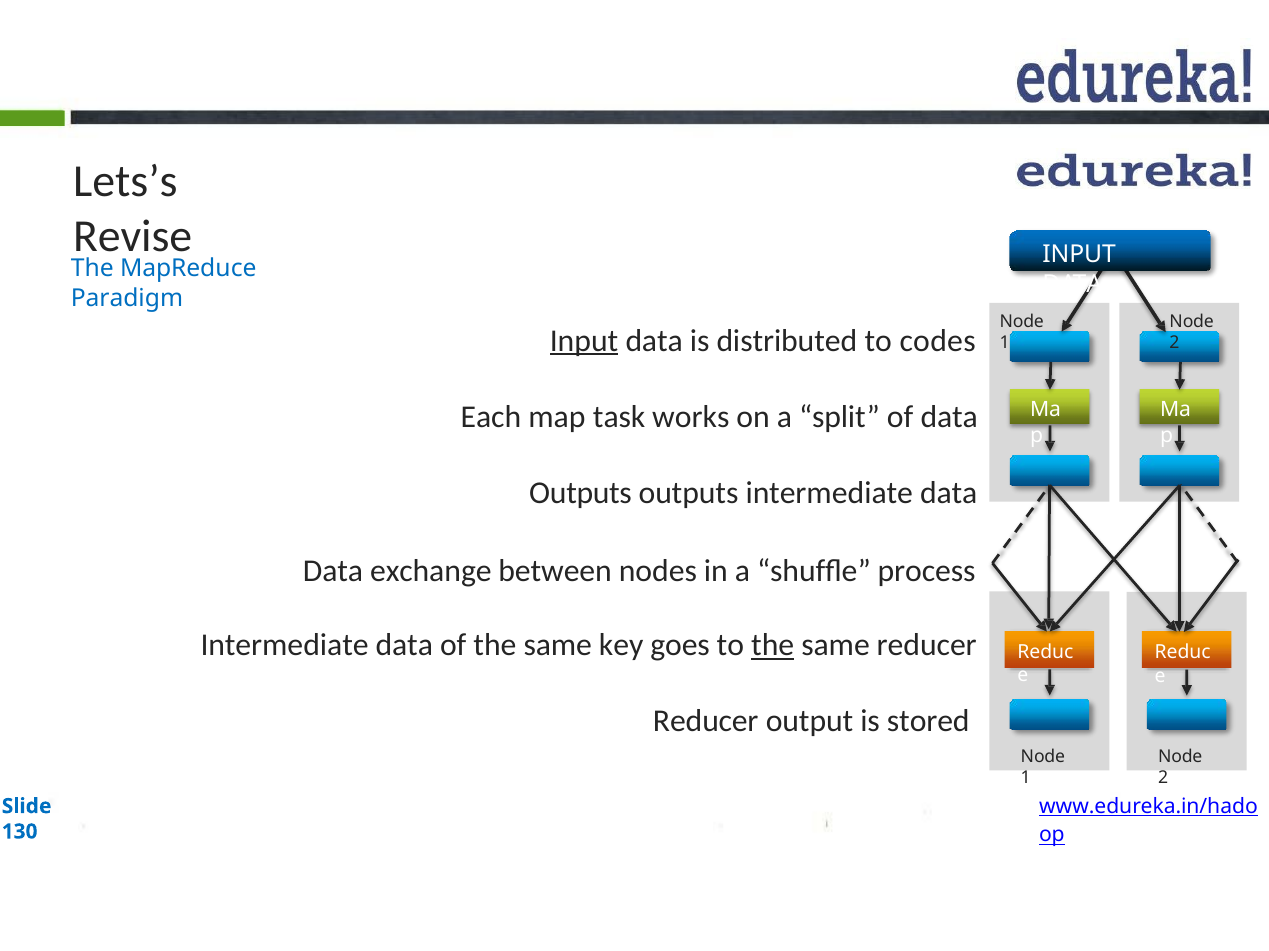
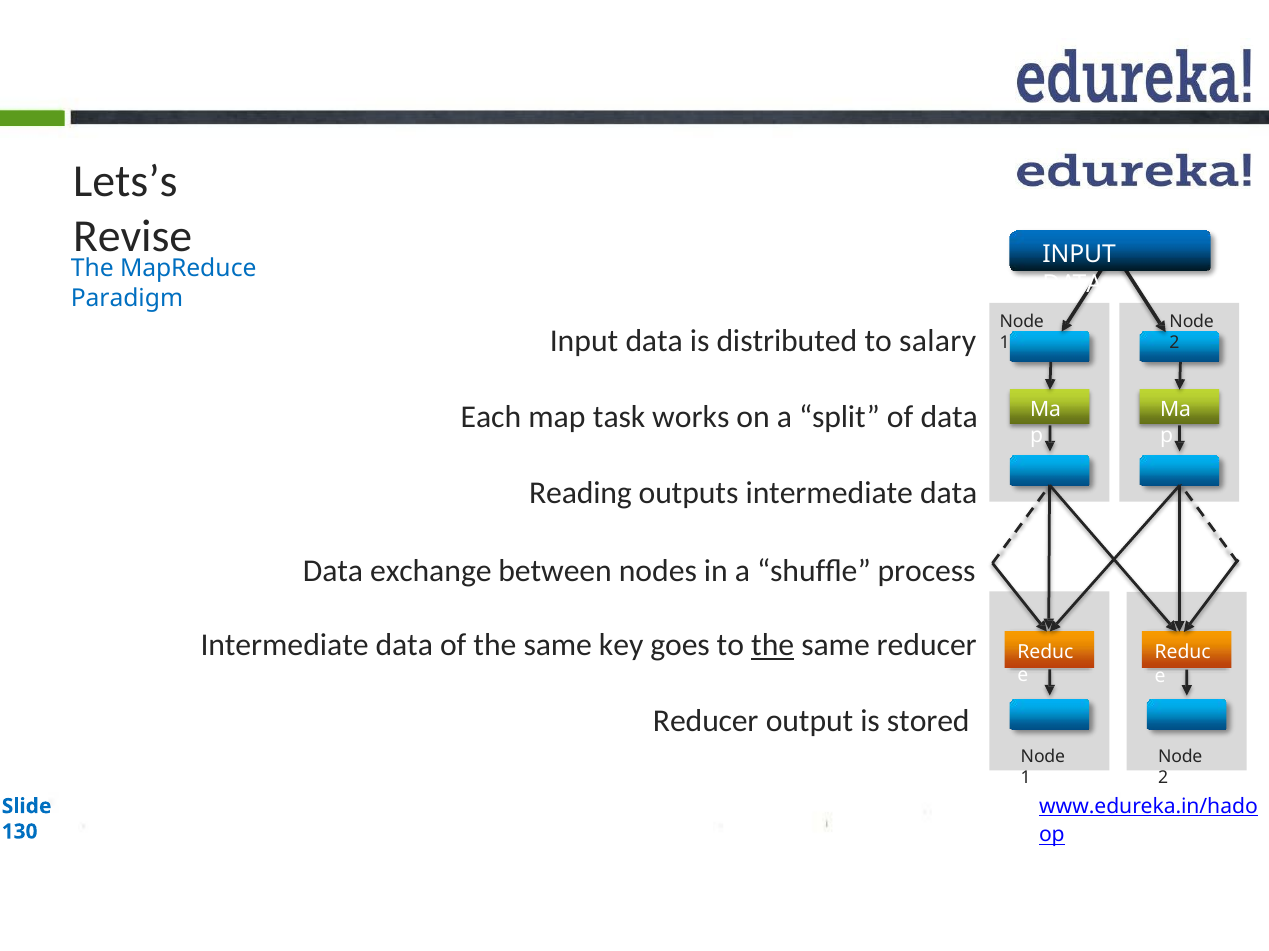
Input underline: present -> none (584, 341)
codes: codes -> salary (938, 341)
Outputs: Outputs -> Reading (580, 493)
